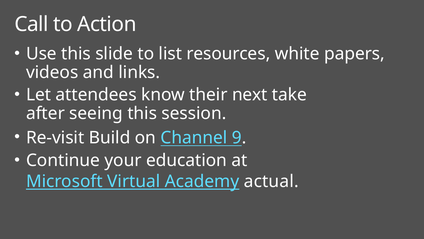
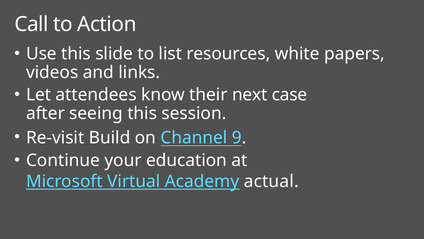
take: take -> case (290, 95)
